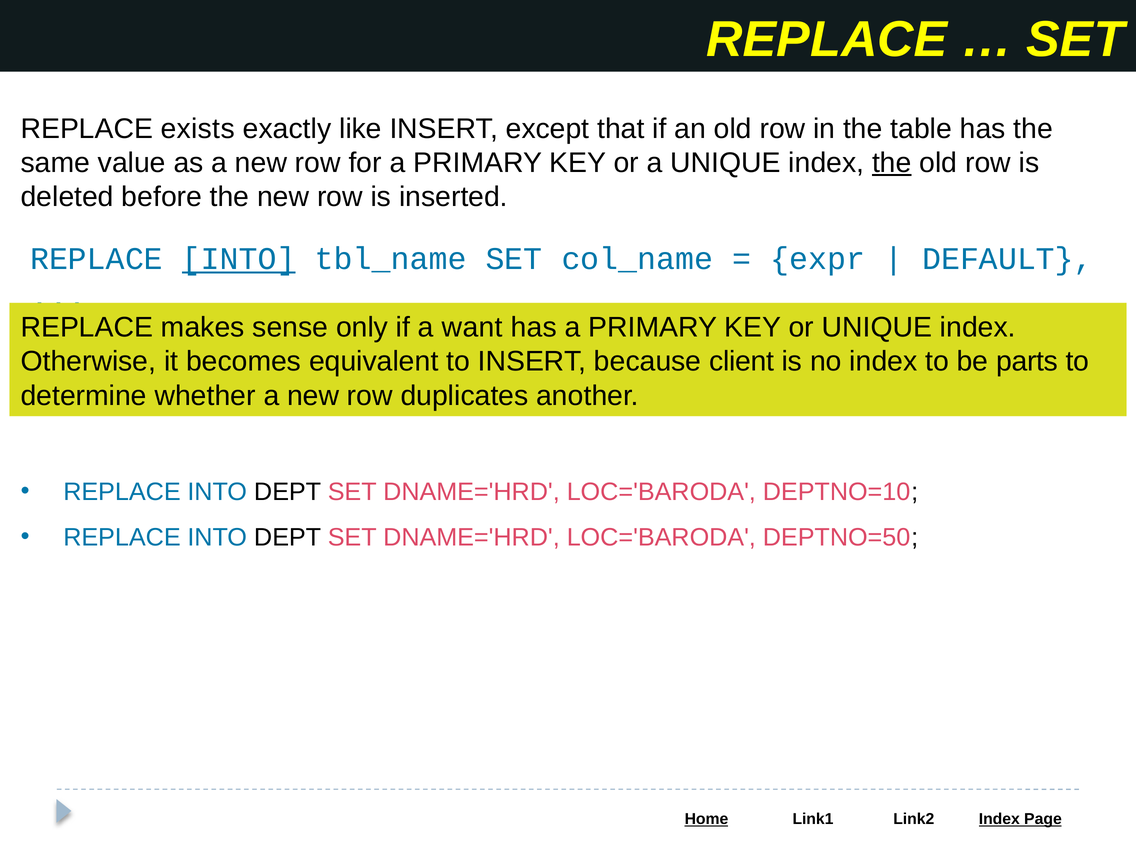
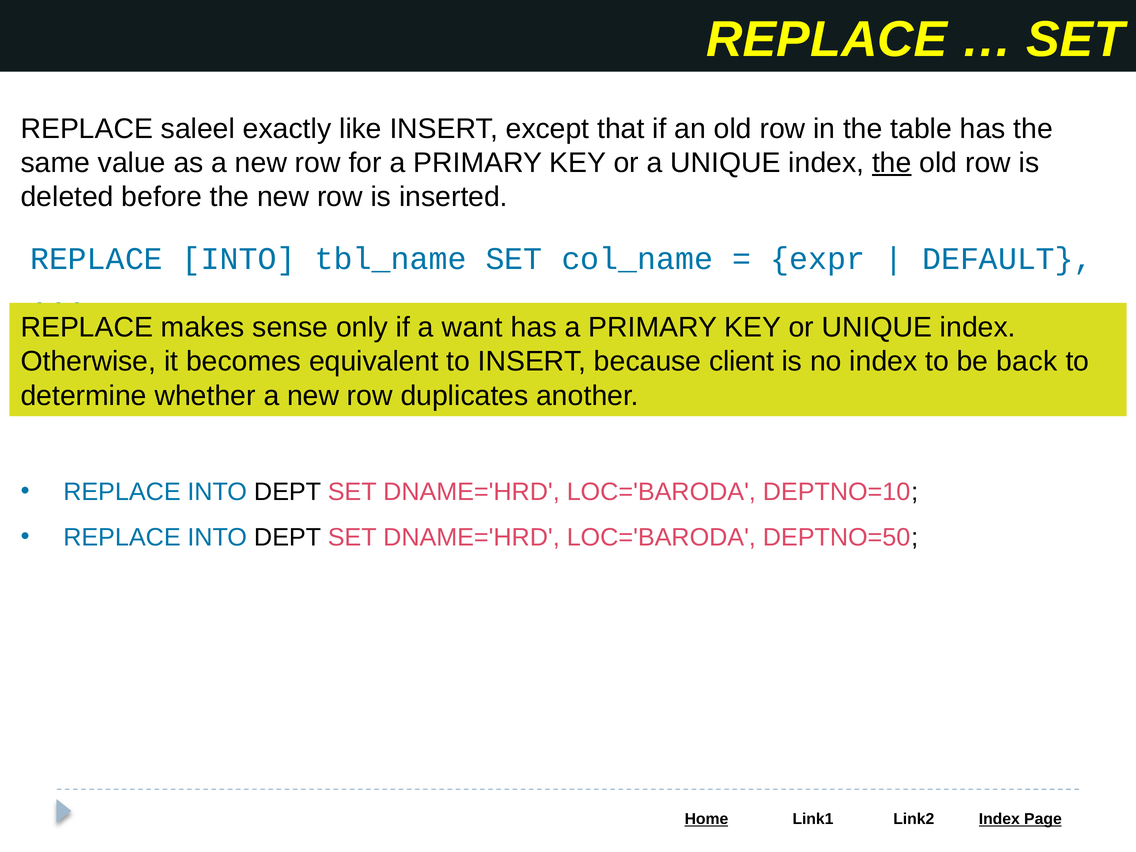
exists: exists -> saleel (198, 129)
INTO underline: present -> none (239, 259)
parts: parts -> back (1027, 362)
